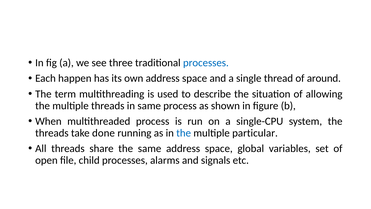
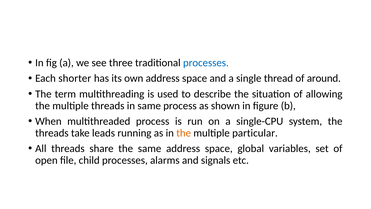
happen: happen -> shorter (75, 78)
done: done -> leads (104, 133)
the colour: blue -> orange (184, 133)
